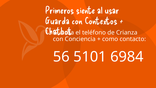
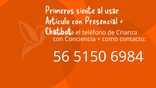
Guarda: Guarda -> Artículo (57, 21)
Contextos: Contextos -> Presencial (101, 21)
5101: 5101 -> 5150 (90, 57)
